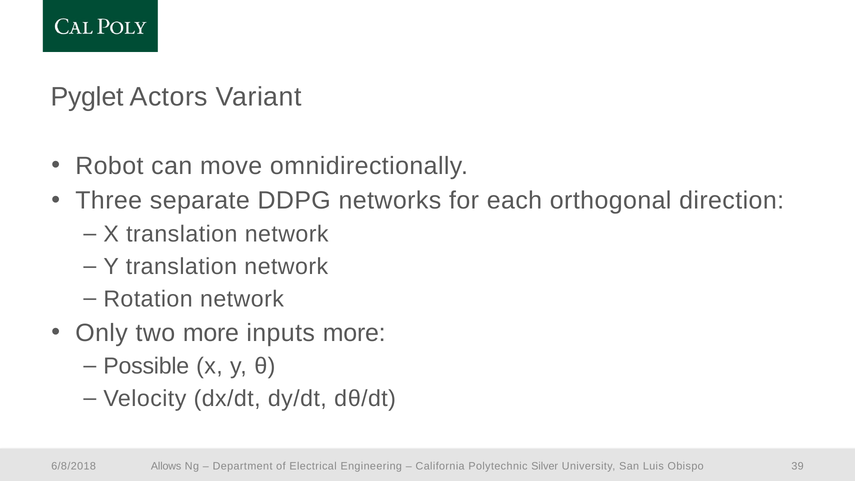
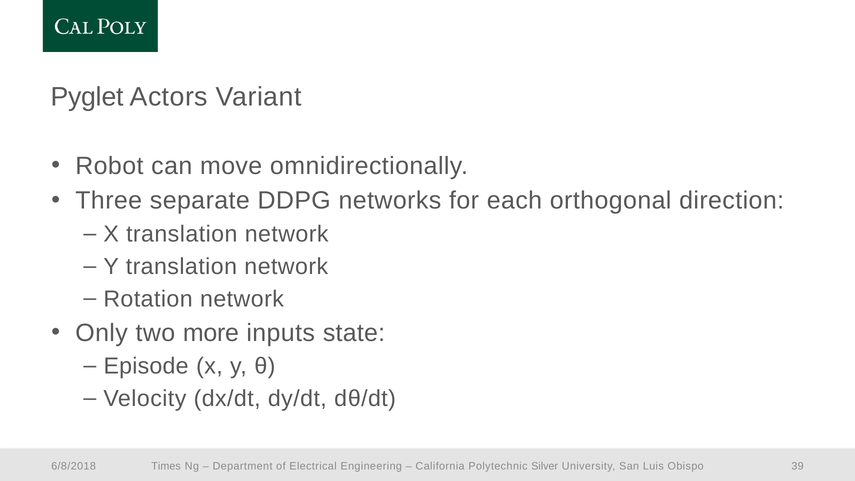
inputs more: more -> state (354, 333)
Possible: Possible -> Episode (146, 366)
Allows: Allows -> Times (166, 466)
